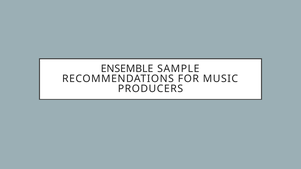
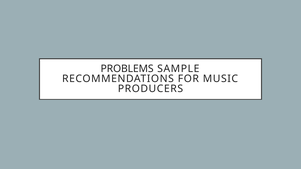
ENSEMBLE: ENSEMBLE -> PROBLEMS (127, 69)
